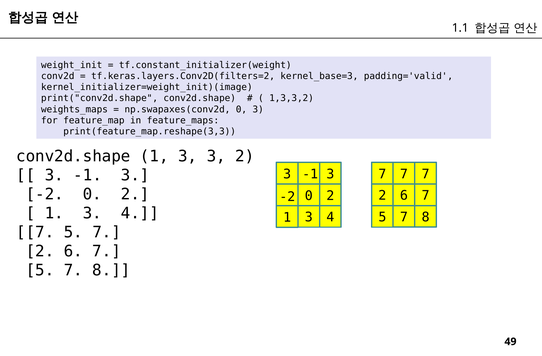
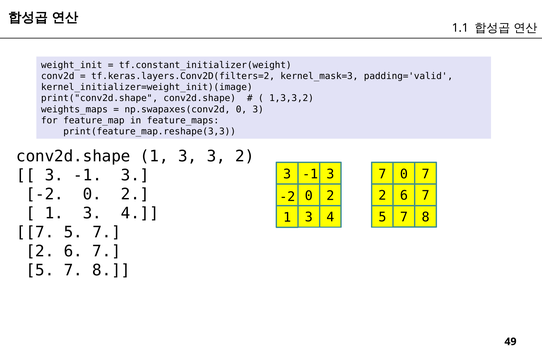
kernel_base=3: kernel_base=3 -> kernel_mask=3 (319, 76)
7: 7 -> 0 (404, 174)
